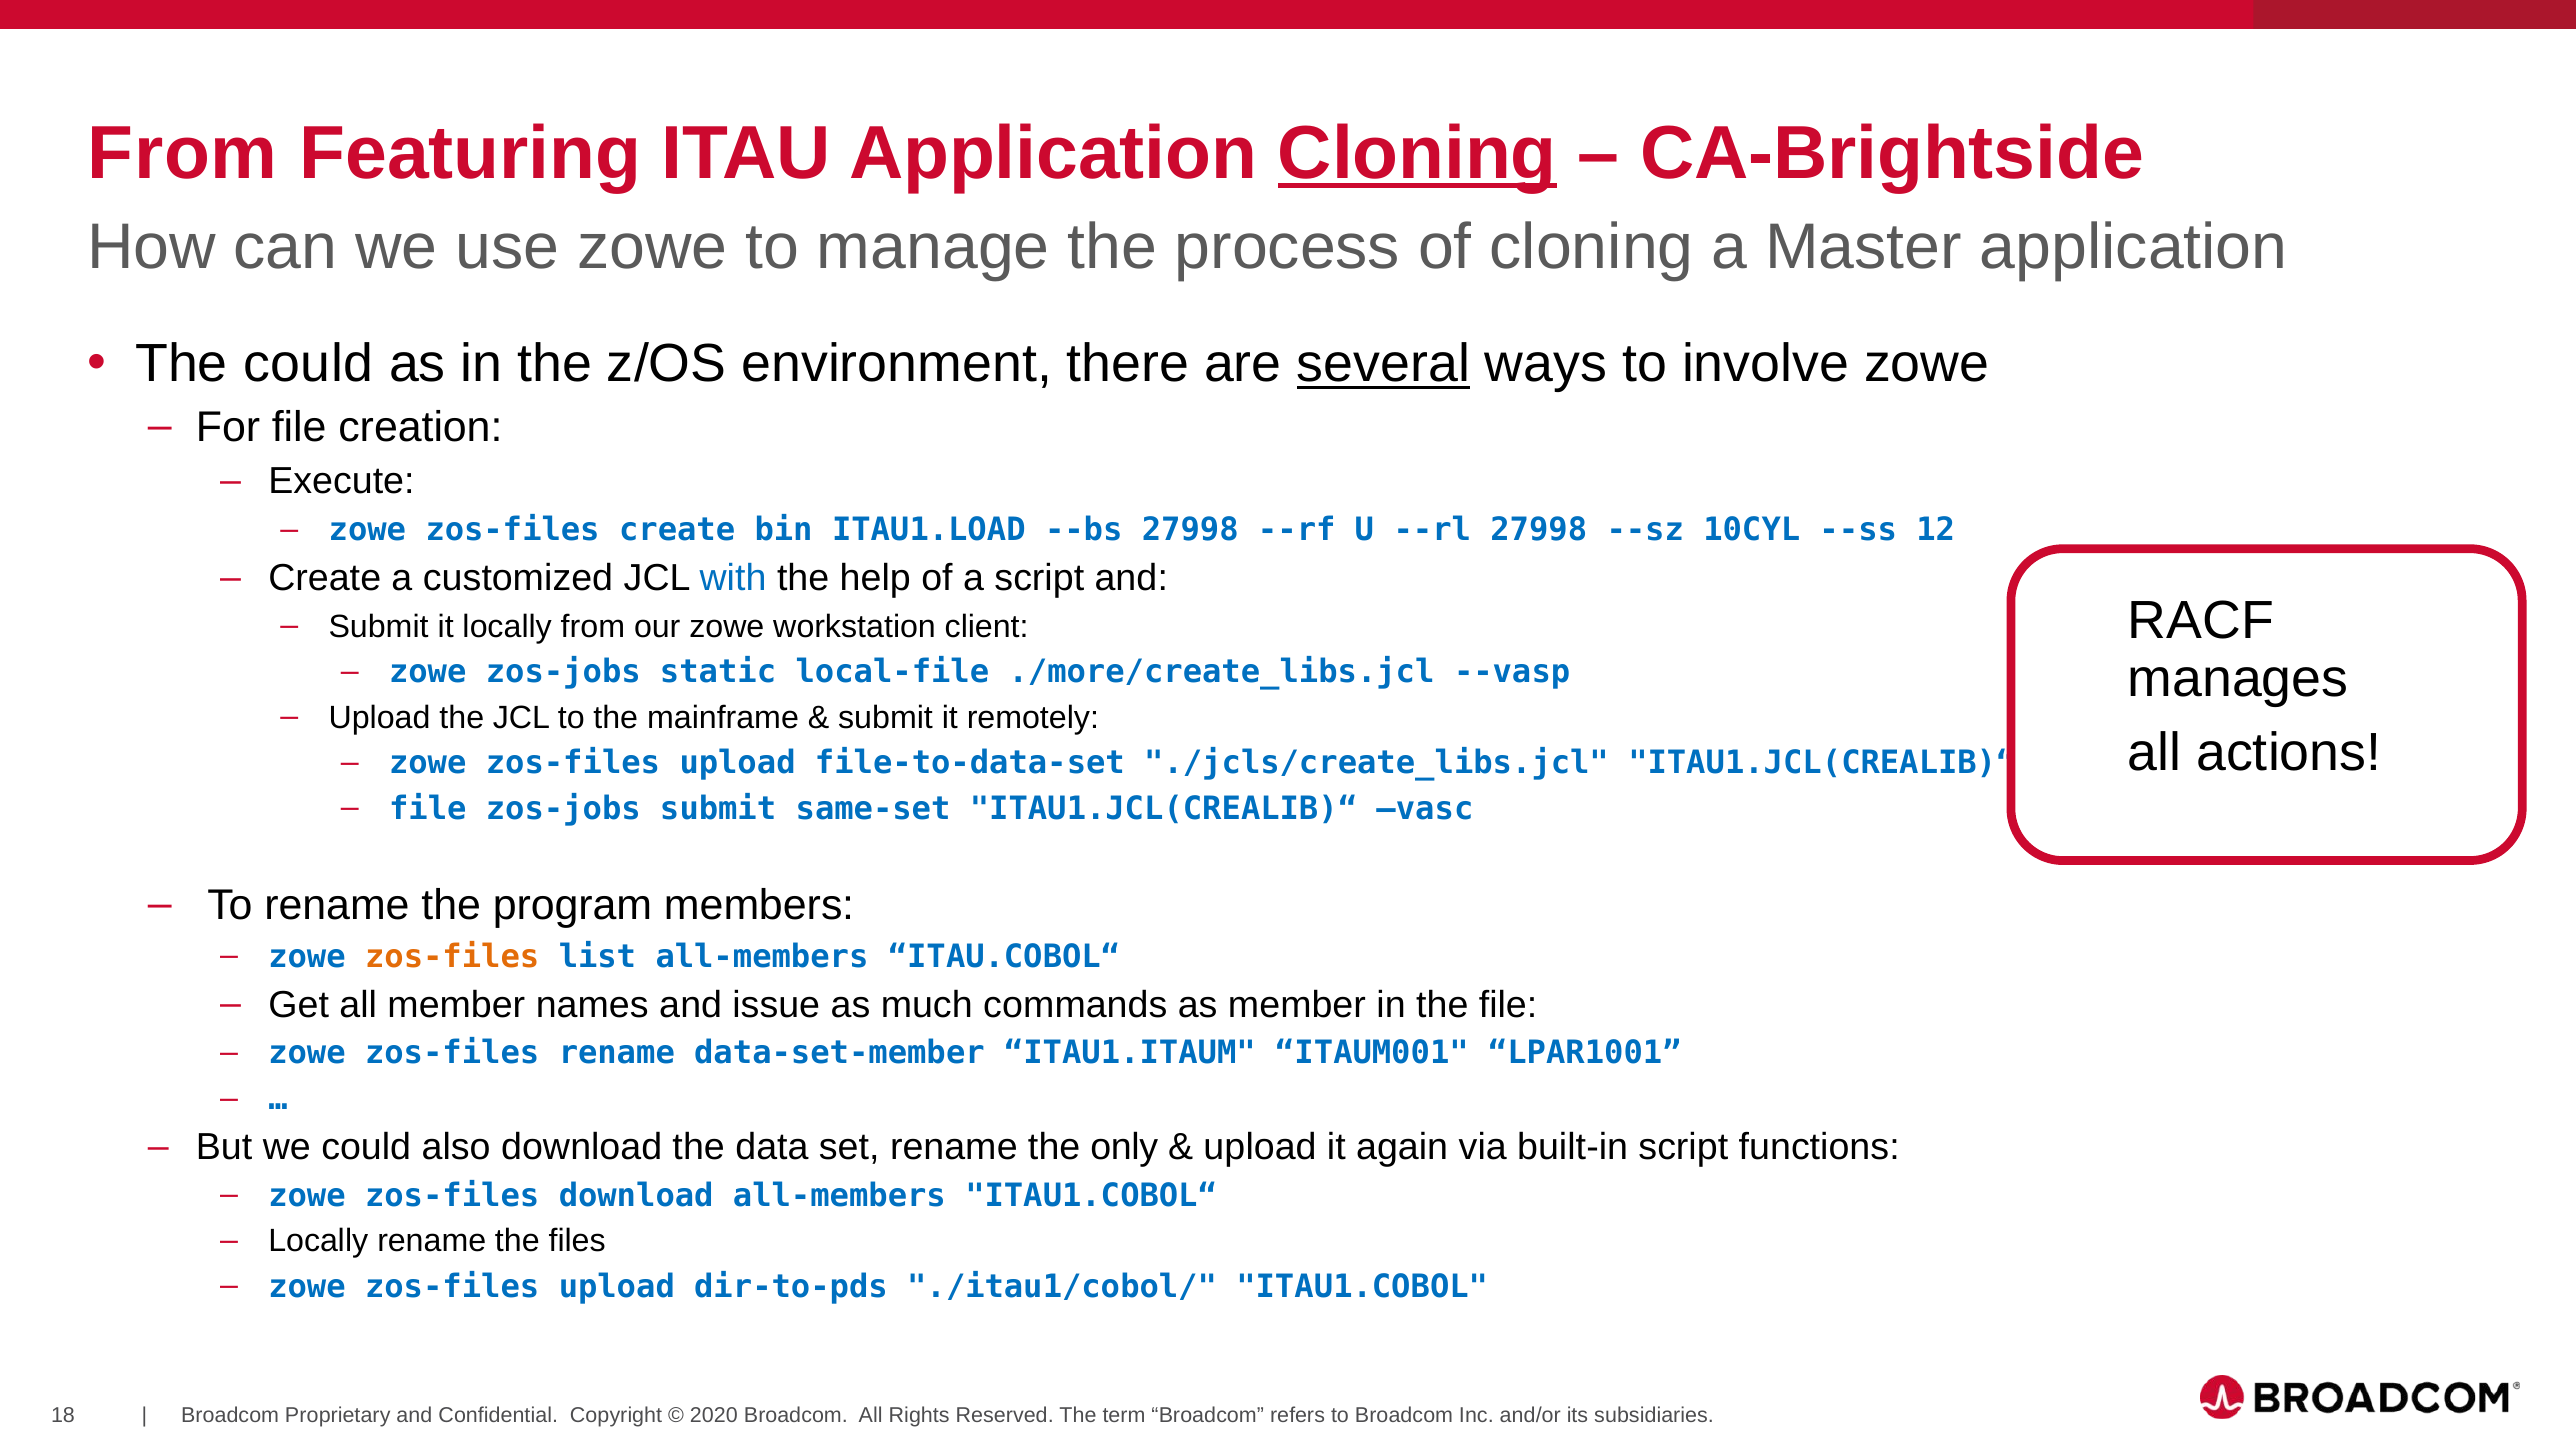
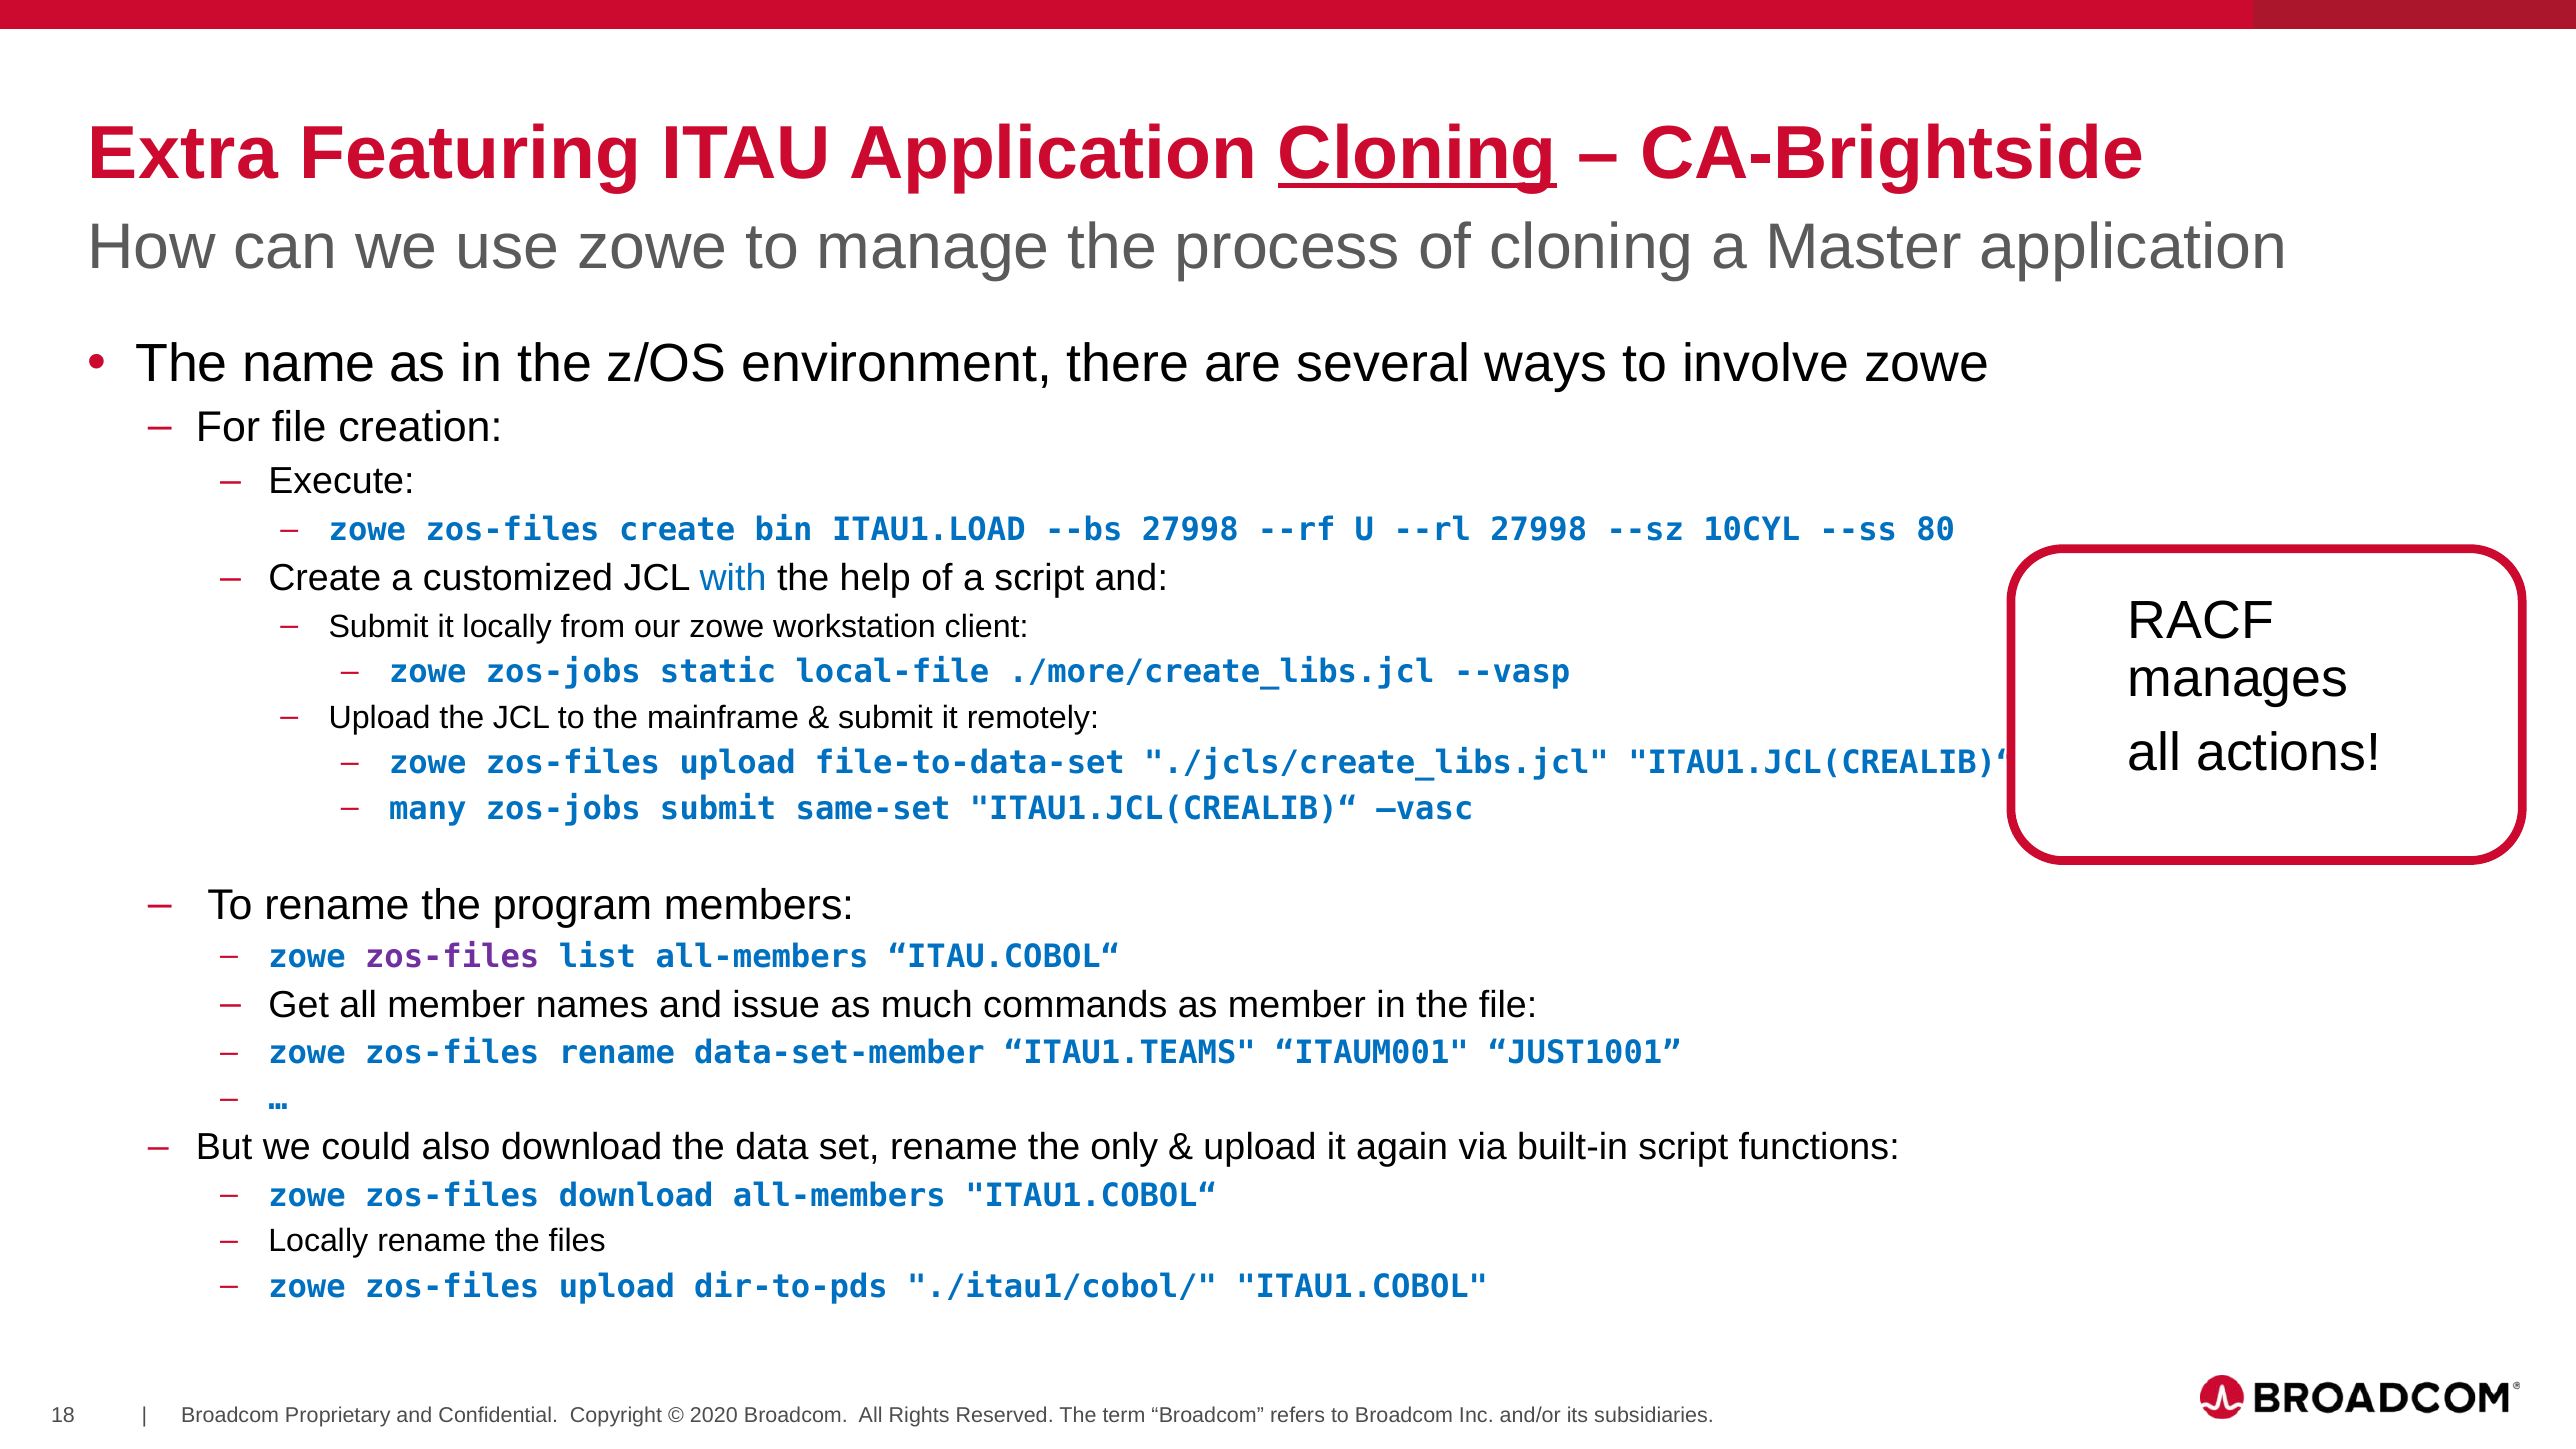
From: From -> Extra (183, 153)
The could: could -> name (309, 364)
several underline: present -> none (1383, 364)
12: 12 -> 80 (1936, 530)
file: file -> many (428, 808)
zos-files colour: orange -> purple (452, 957)
ITAU1.ITAUM: ITAU1.ITAUM -> ITAU1.TEAMS (1130, 1053)
LPAR1001: LPAR1001 -> JUST1001 (1585, 1053)
